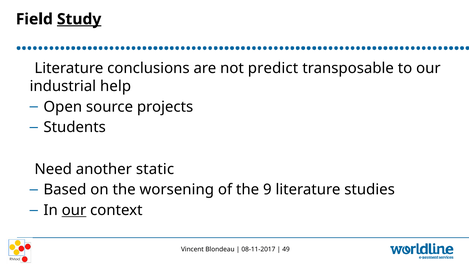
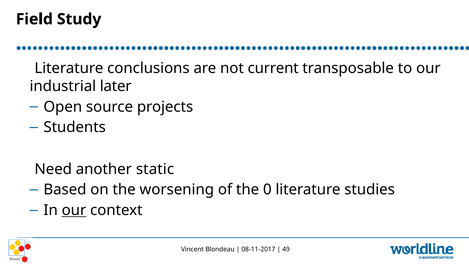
Study underline: present -> none (79, 19)
predict: predict -> current (273, 68)
help: help -> later (116, 86)
9: 9 -> 0 (267, 190)
